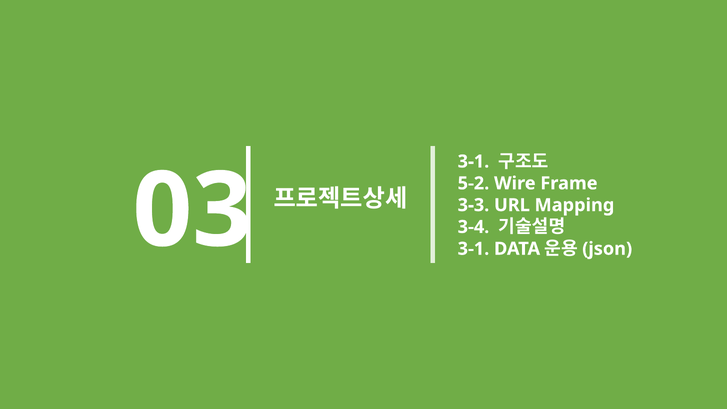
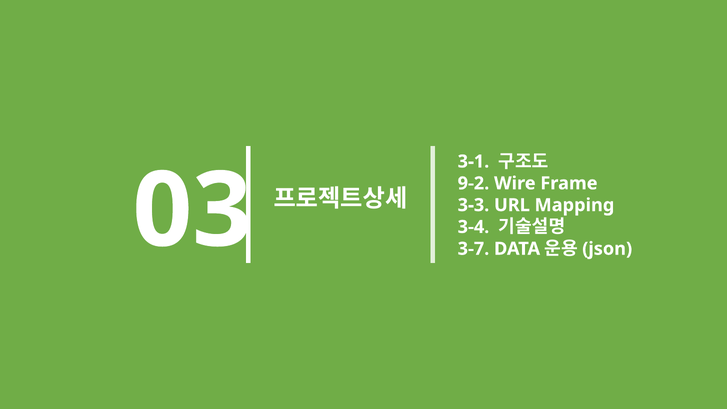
5-2: 5-2 -> 9-2 (473, 183)
3-1: 3-1 -> 3-7 (473, 249)
